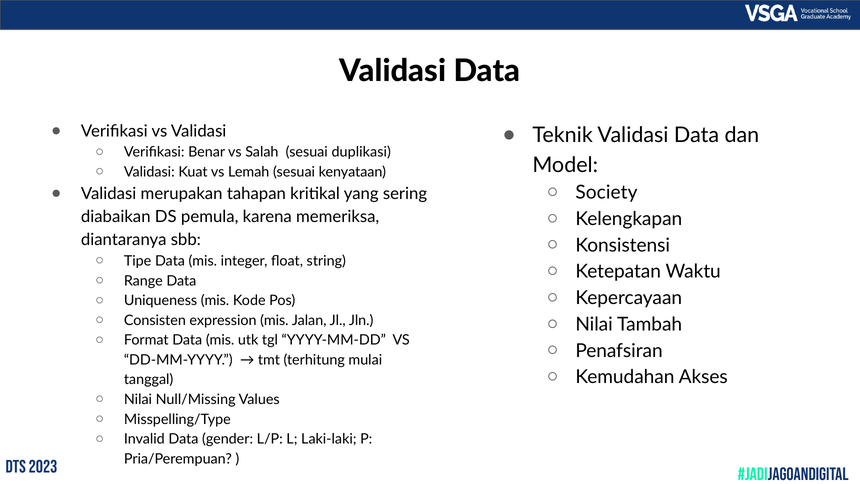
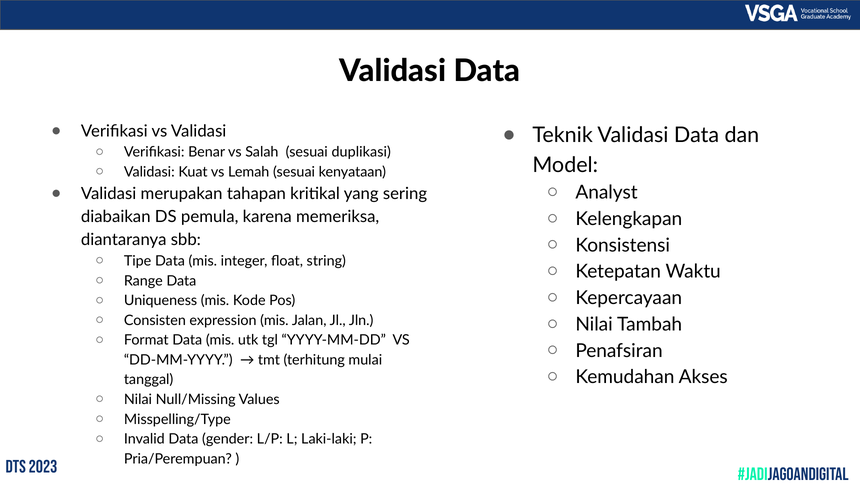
Society: Society -> Analyst (607, 192)
